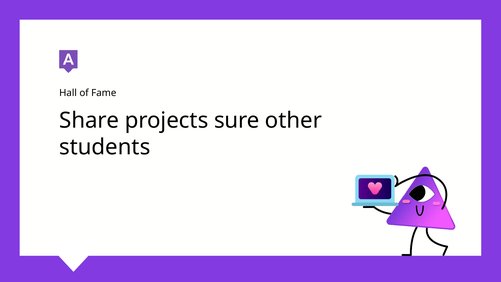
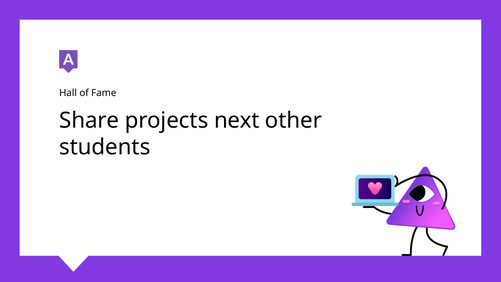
sure: sure -> next (237, 120)
